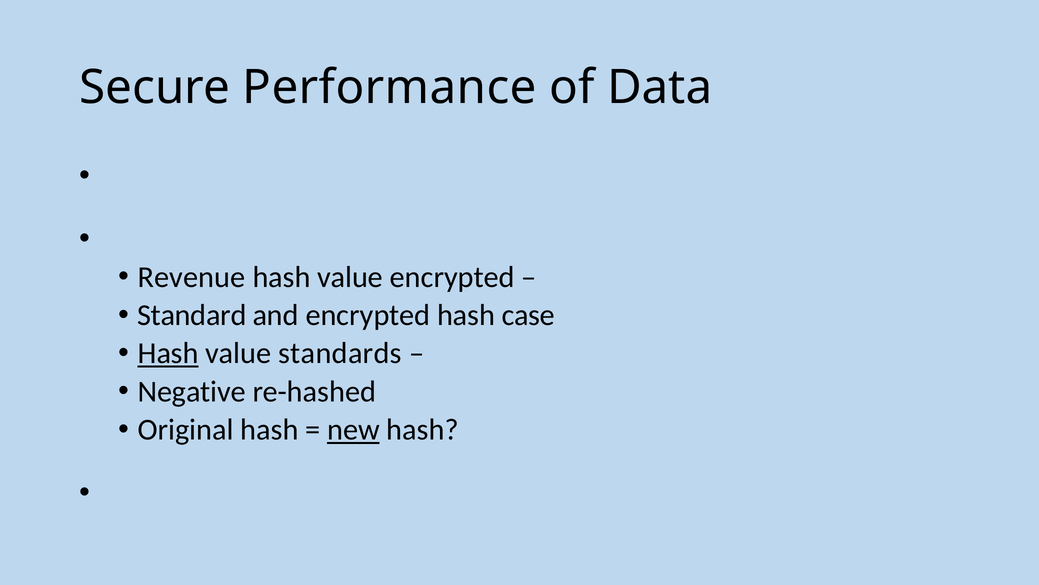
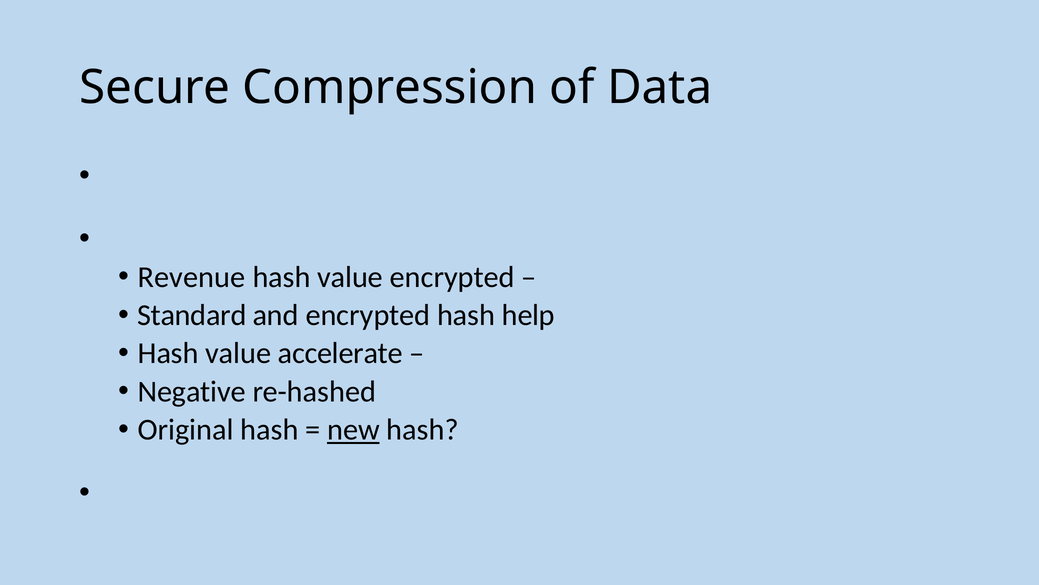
Performance: Performance -> Compression (390, 87)
case: case -> help (528, 315)
Hash underline: present -> none (168, 353)
standards: standards -> accelerate (340, 353)
